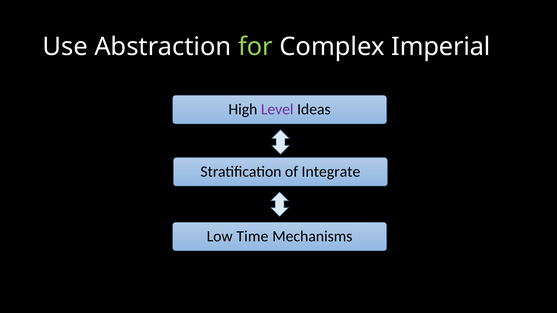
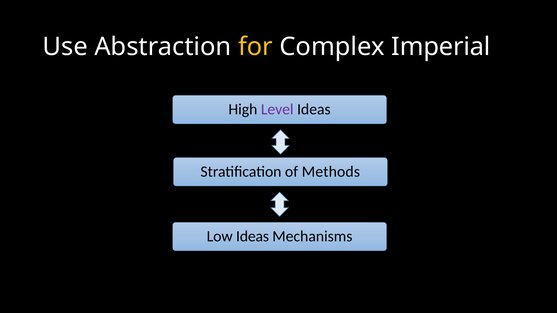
for colour: light green -> yellow (255, 47)
Integrate: Integrate -> Methods (331, 172)
Low Time: Time -> Ideas (253, 237)
